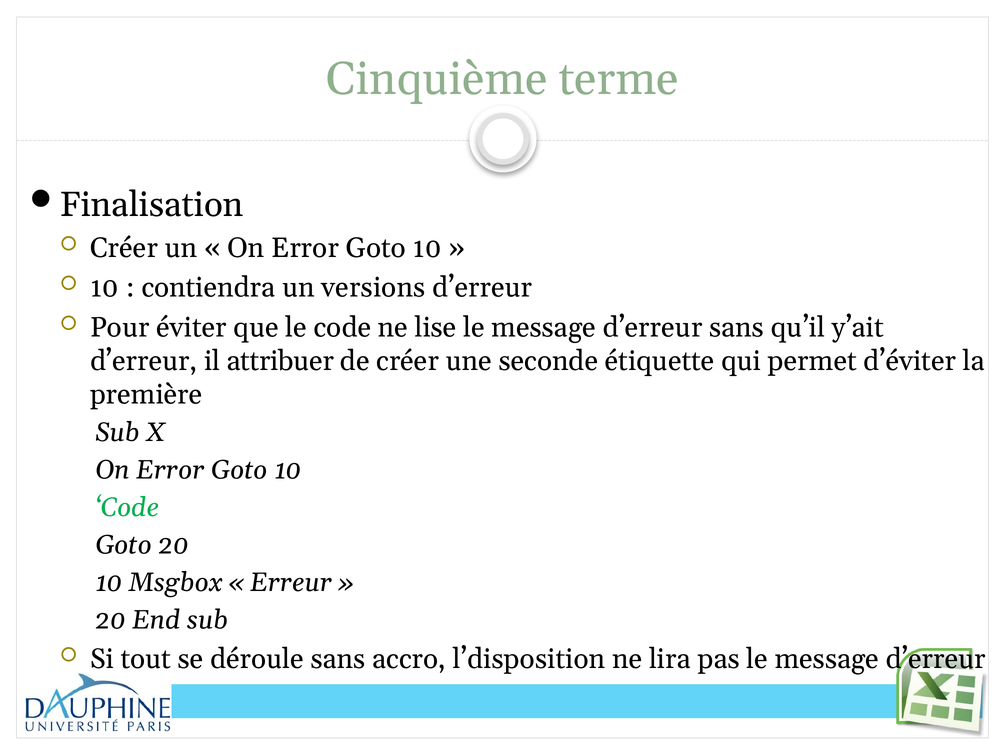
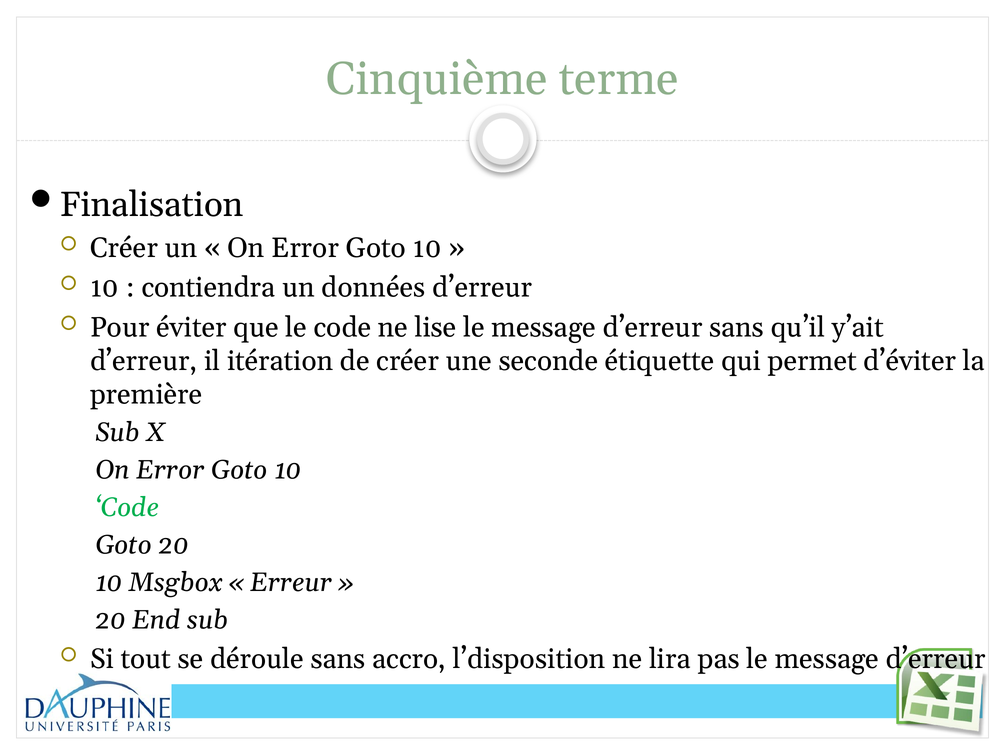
versions: versions -> données (373, 287)
attribuer: attribuer -> itération (280, 361)
